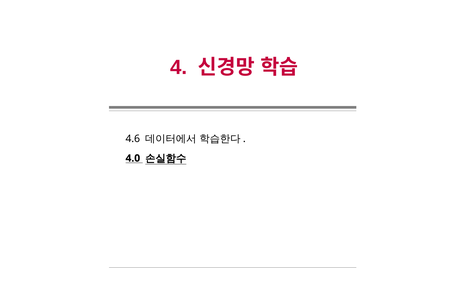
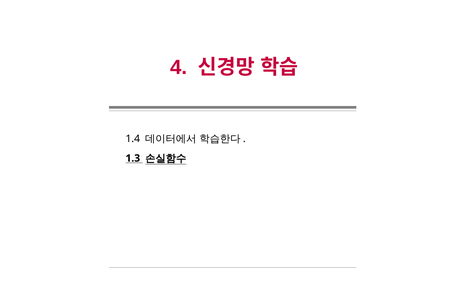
4.6: 4.6 -> 1.4 (133, 139)
4.0: 4.0 -> 1.3 (133, 158)
